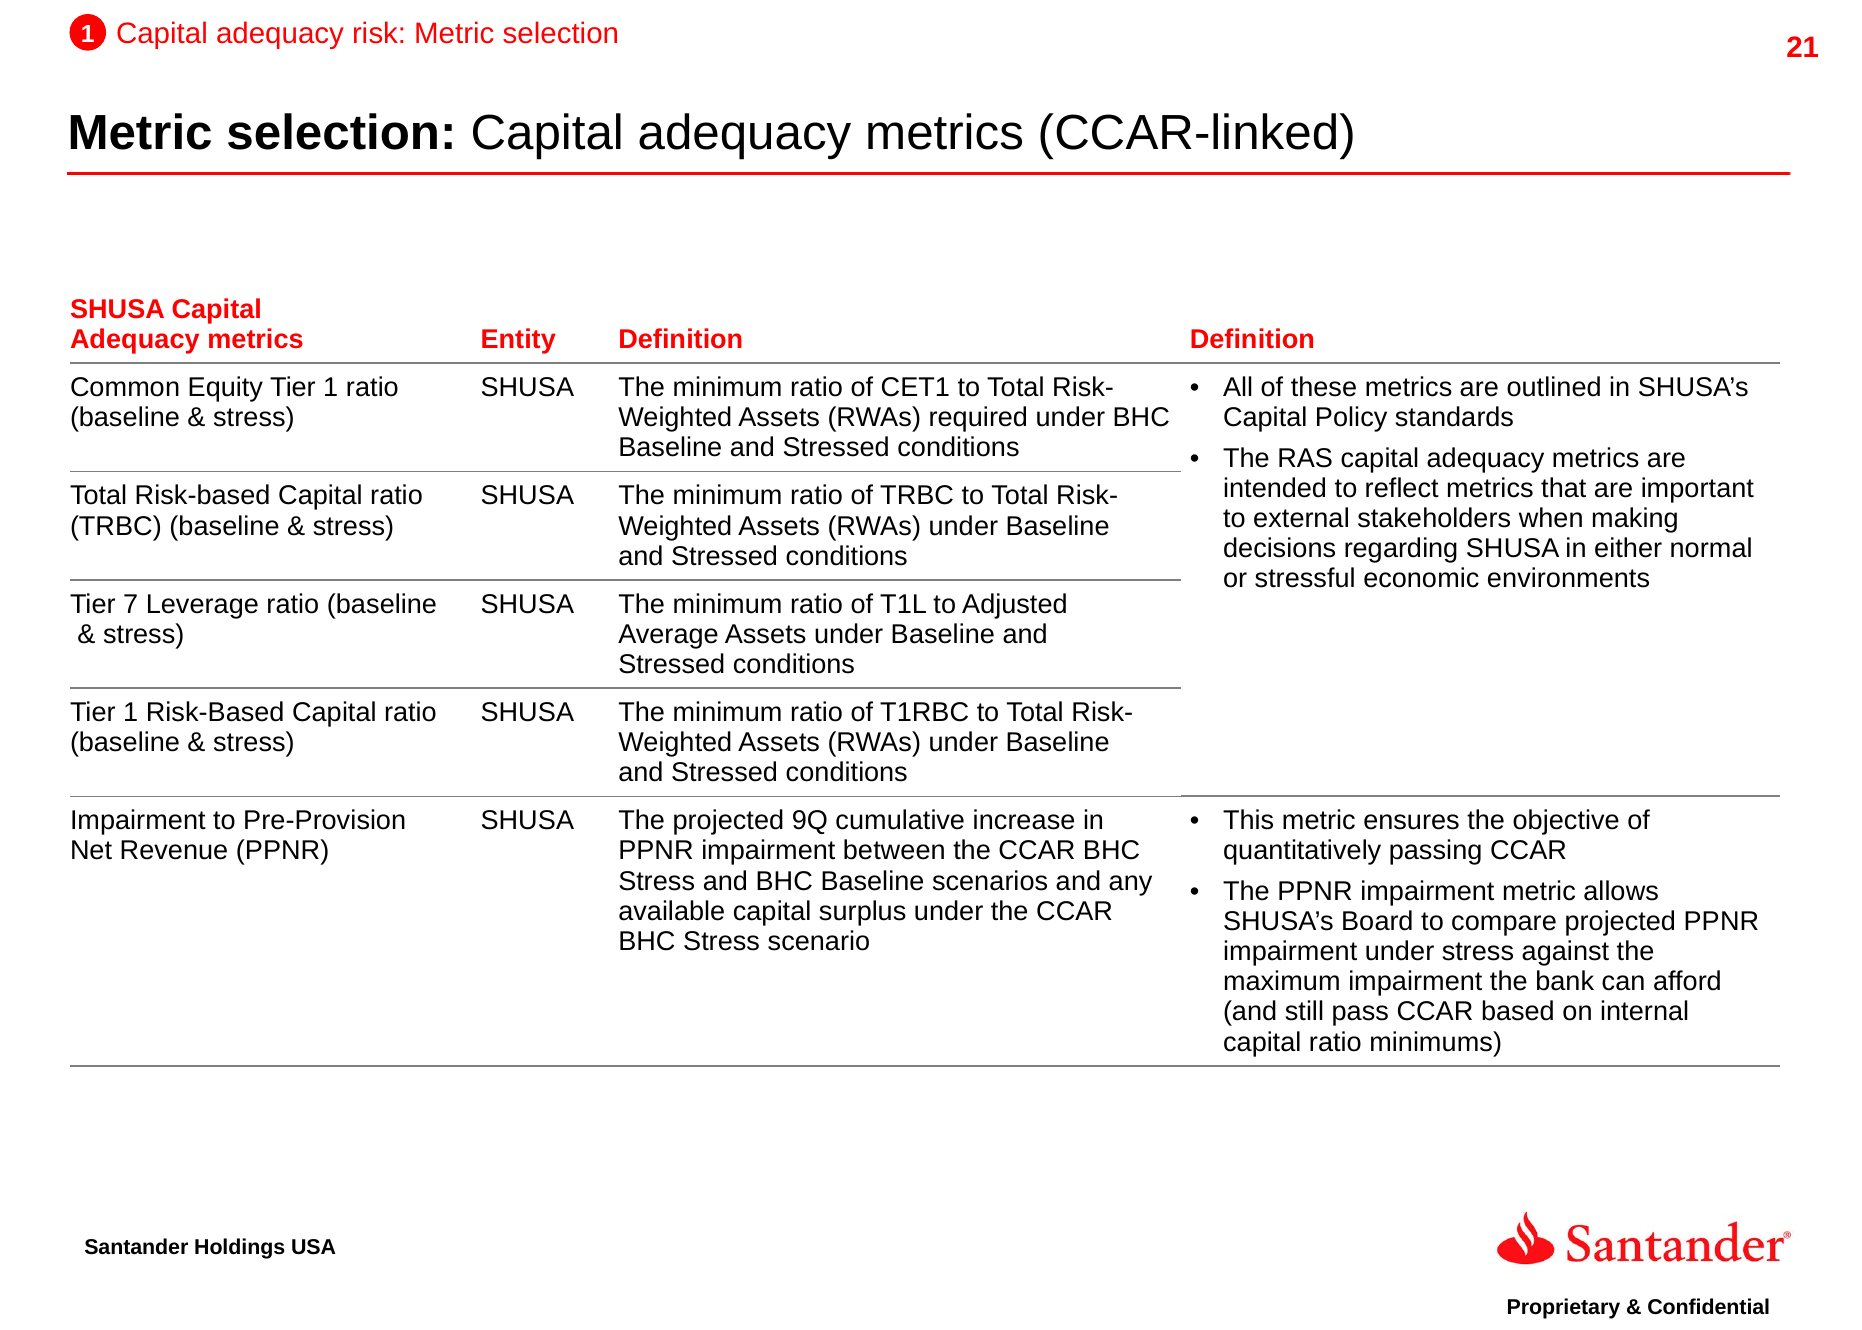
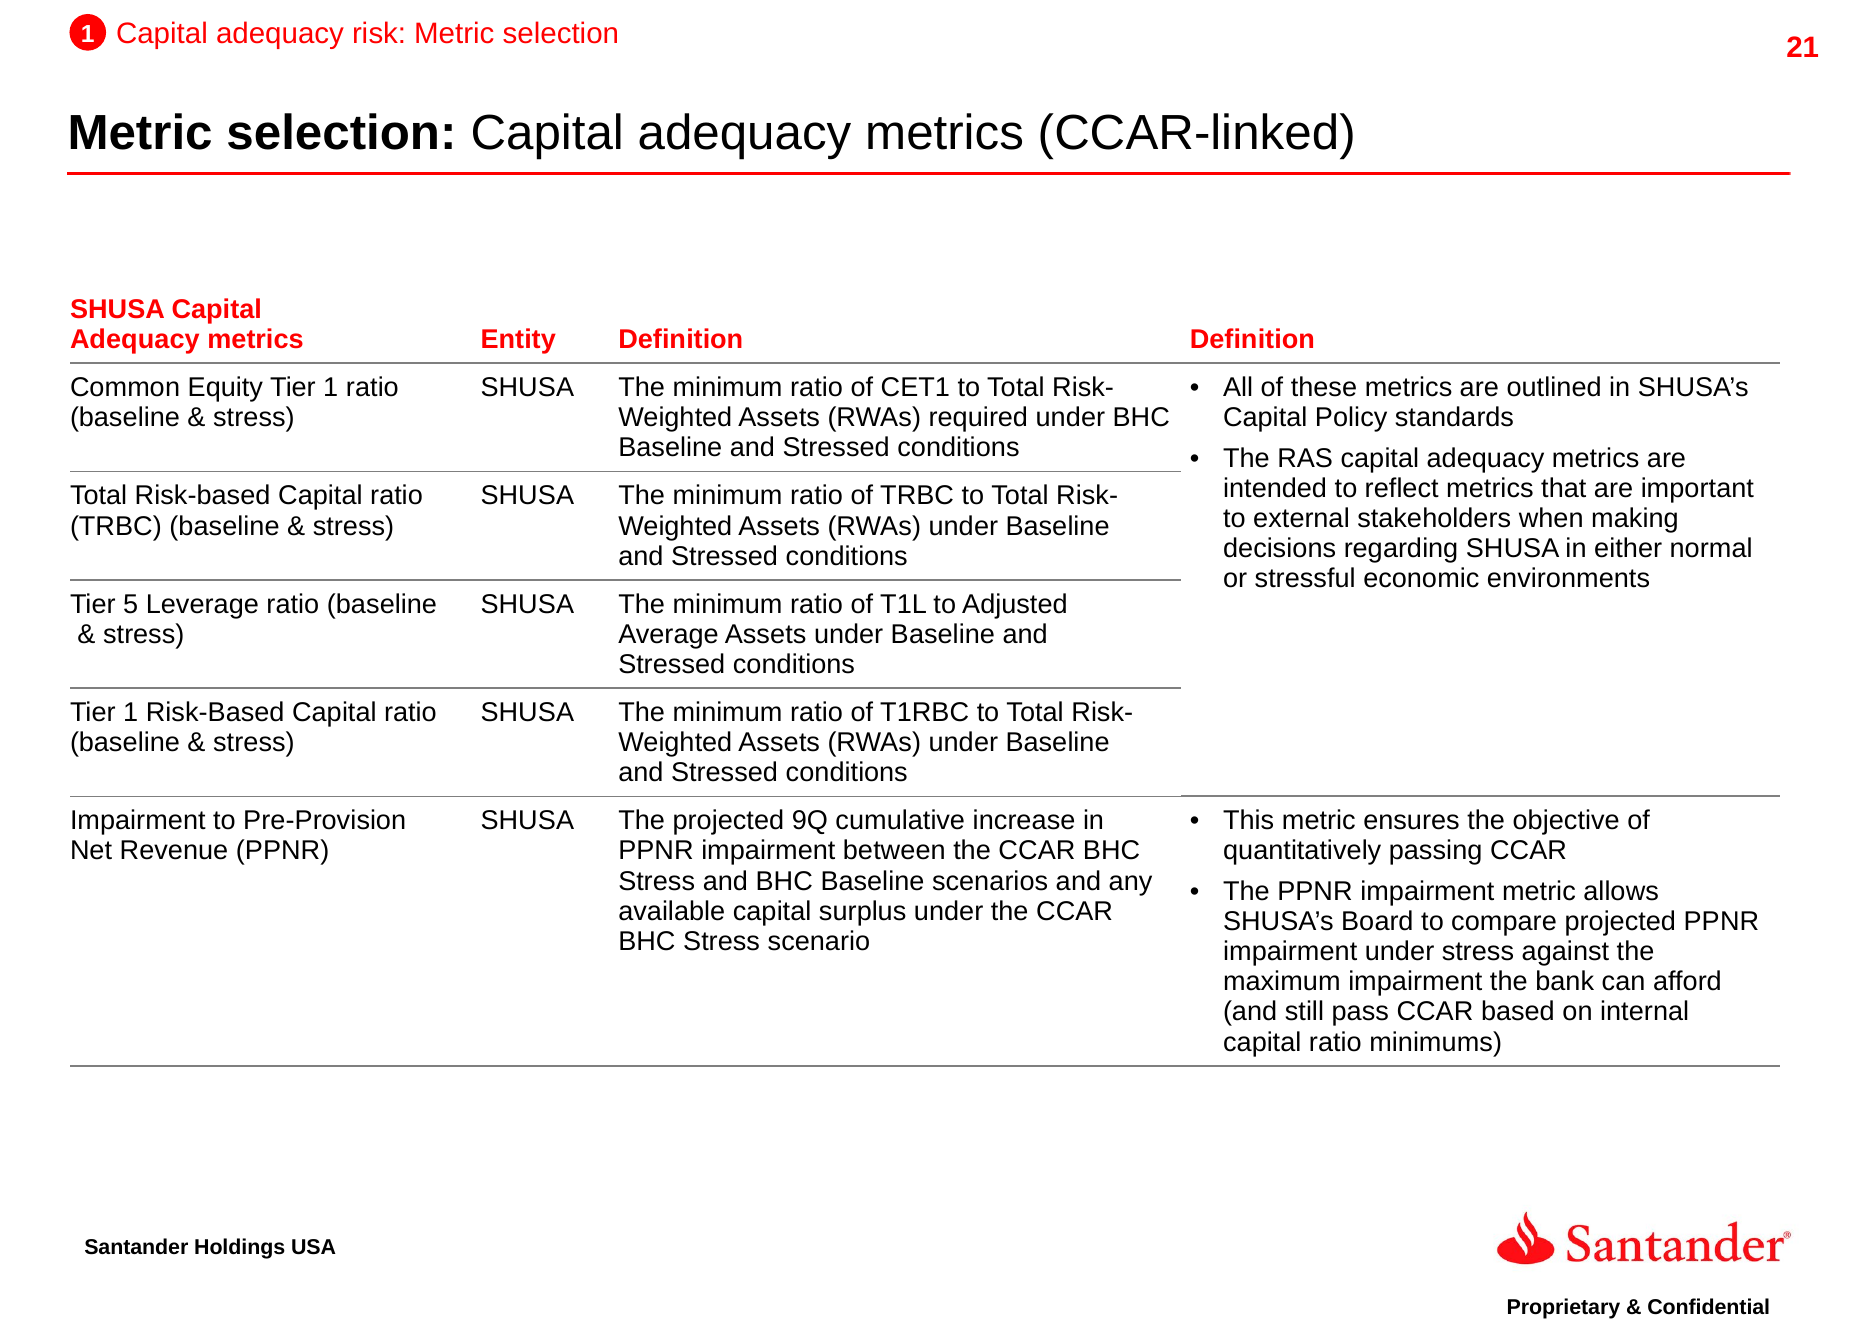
7: 7 -> 5 (131, 604)
